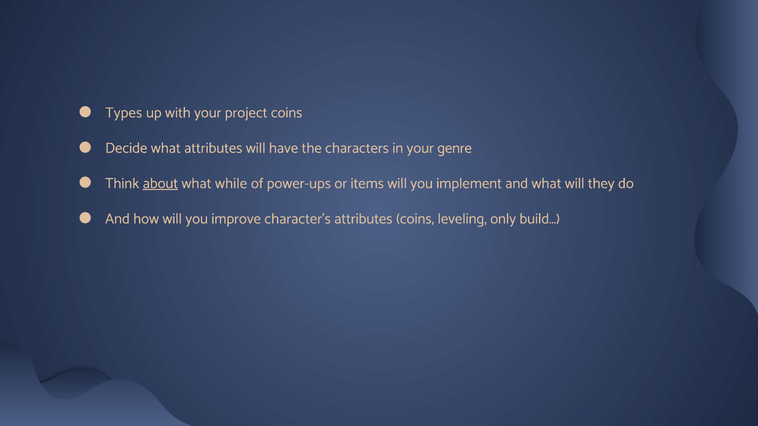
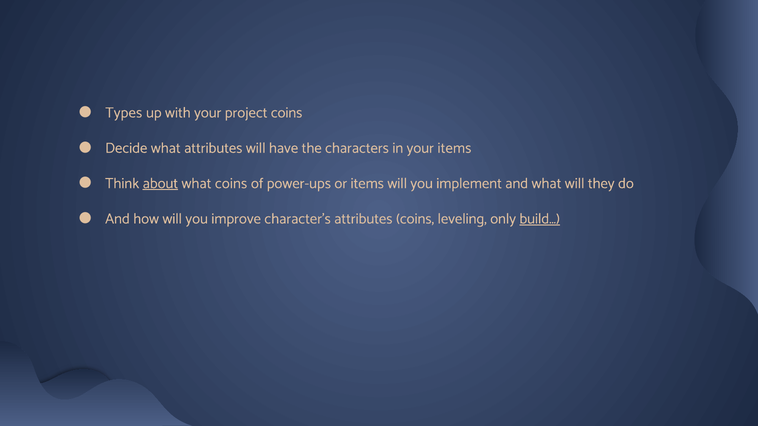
your genre: genre -> items (454, 148)
what while: while -> coins (231, 183)
build… underline: none -> present (540, 219)
